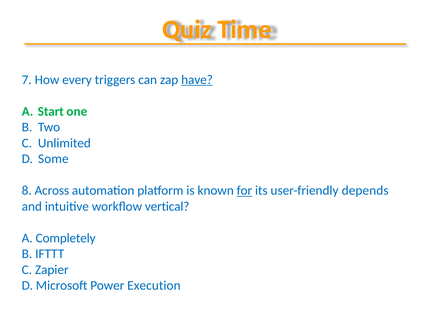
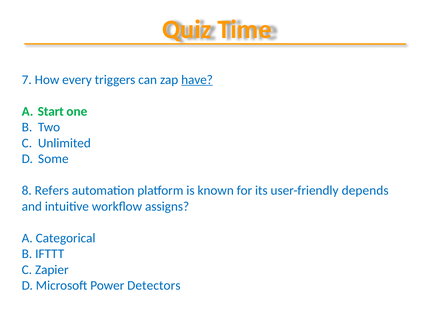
Across: Across -> Refers (52, 191)
for underline: present -> none (244, 191)
vertical: vertical -> assigns (167, 207)
Completely: Completely -> Categorical (66, 239)
Execution: Execution -> Detectors (154, 286)
